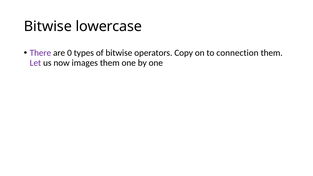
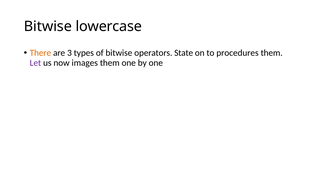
There colour: purple -> orange (40, 53)
0: 0 -> 3 (69, 53)
Copy: Copy -> State (184, 53)
connection: connection -> procedures (237, 53)
